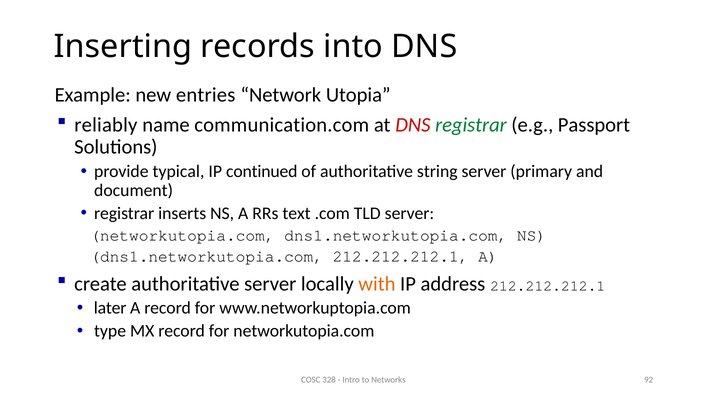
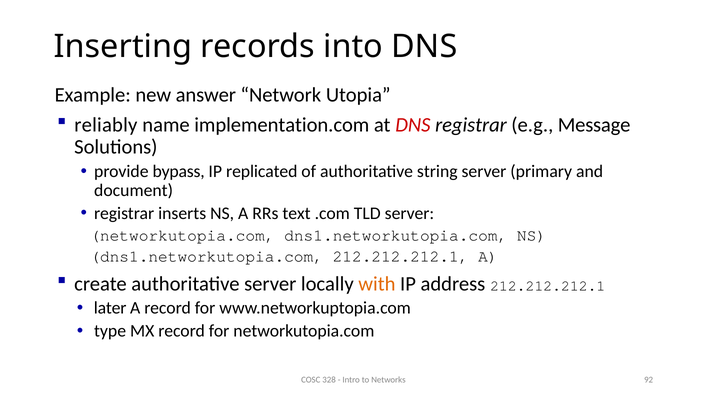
entries: entries -> answer (206, 95)
communication.com: communication.com -> implementation.com (282, 125)
registrar colour: green -> black (471, 125)
Passport: Passport -> Message (594, 125)
typical: typical -> bypass (179, 171)
continued: continued -> replicated (262, 171)
